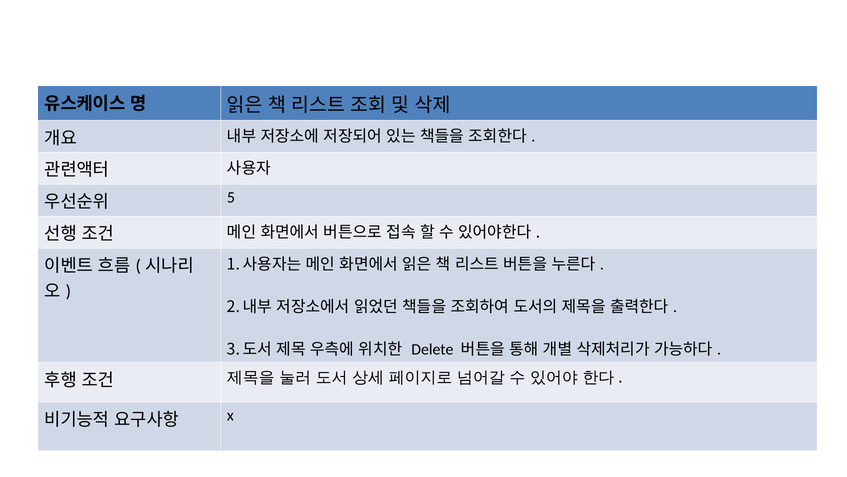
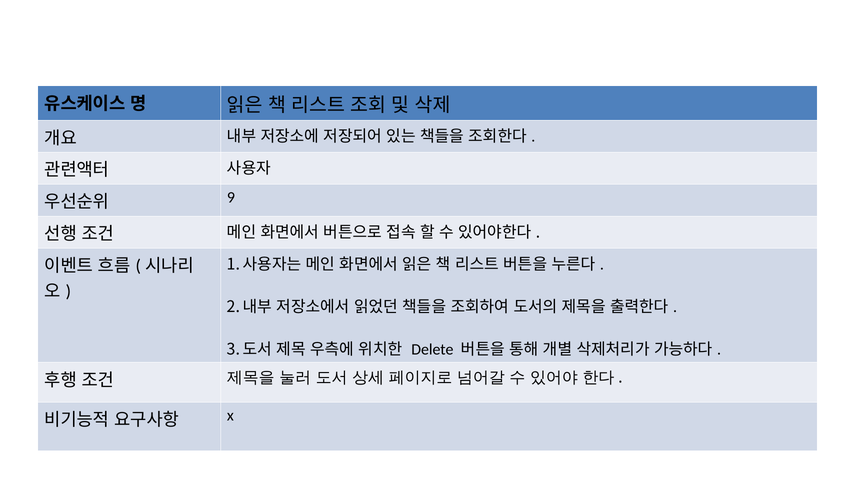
5: 5 -> 9 (231, 197)
